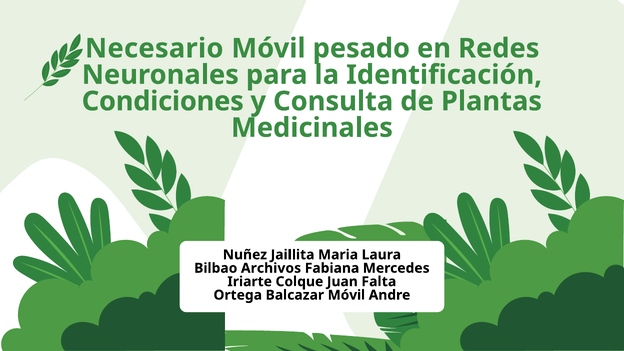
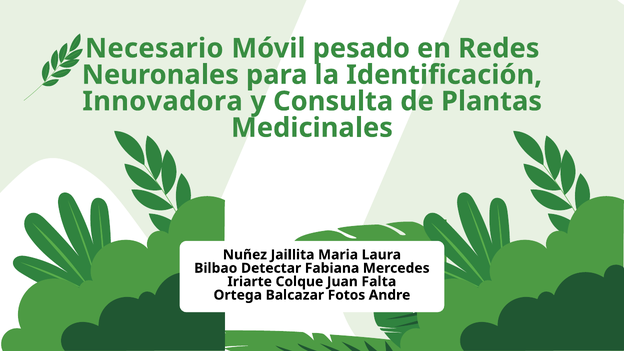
Condiciones: Condiciones -> Innovadora (162, 101)
Archivos: Archivos -> Detectar (271, 268)
Balcazar Móvil: Móvil -> Fotos (346, 295)
